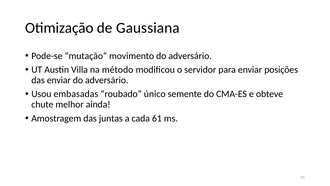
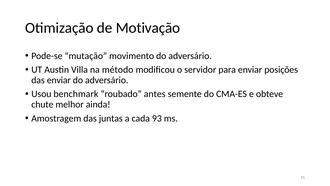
Gaussiana: Gaussiana -> Motivação (148, 28)
embasadas: embasadas -> benchmark (76, 94)
único: único -> antes (155, 94)
61: 61 -> 93 (157, 118)
